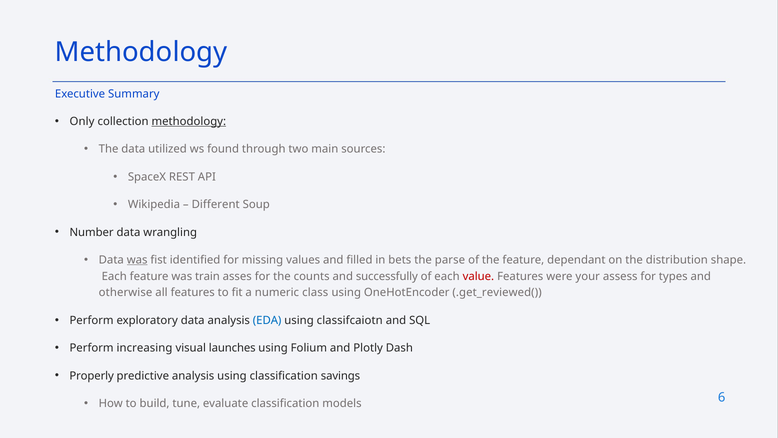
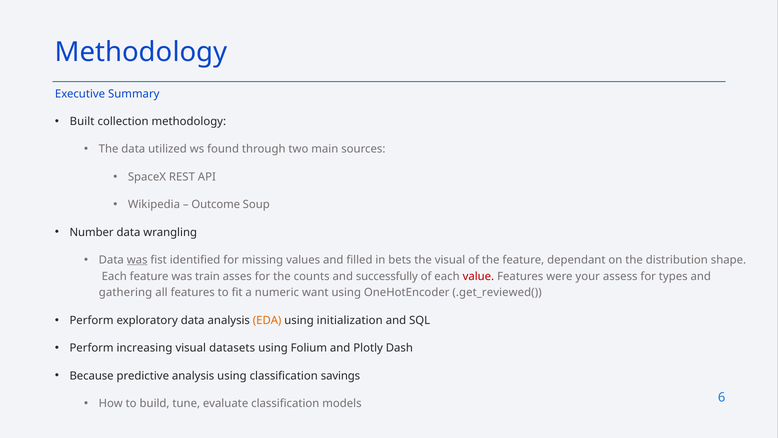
Only: Only -> Built (82, 121)
methodology underline: present -> none (189, 121)
Different: Different -> Outcome (216, 204)
the parse: parse -> visual (450, 260)
otherwise: otherwise -> gathering (126, 292)
class: class -> want (315, 292)
EDA colour: blue -> orange (267, 320)
classifcaiotn: classifcaiotn -> initialization (350, 320)
launches: launches -> datasets (232, 348)
Properly: Properly -> Because (92, 375)
